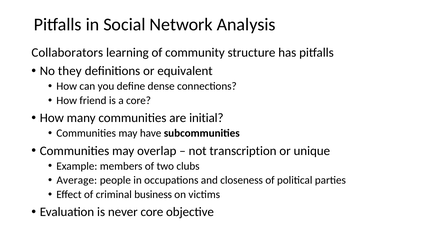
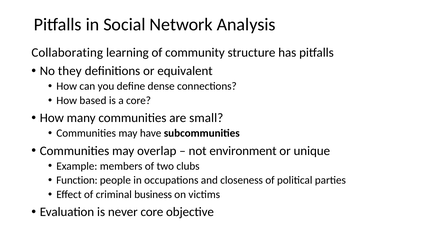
Collaborators: Collaborators -> Collaborating (67, 52)
friend: friend -> based (93, 101)
initial: initial -> small (206, 118)
transcription: transcription -> environment (243, 151)
Average: Average -> Function (77, 180)
